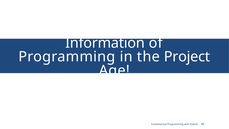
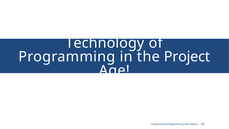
Information: Information -> Technology (105, 43)
